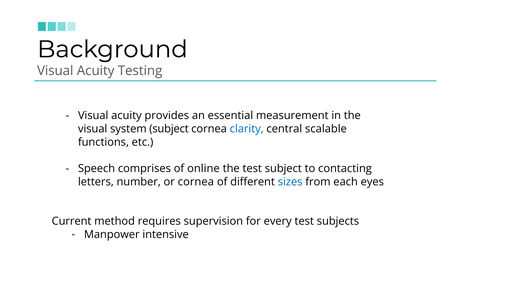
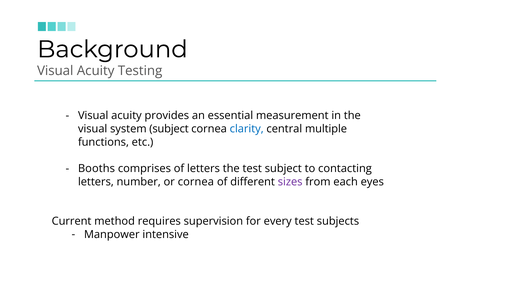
scalable: scalable -> multiple (326, 129)
Speech: Speech -> Booths (96, 169)
of online: online -> letters (203, 169)
sizes colour: blue -> purple (290, 182)
